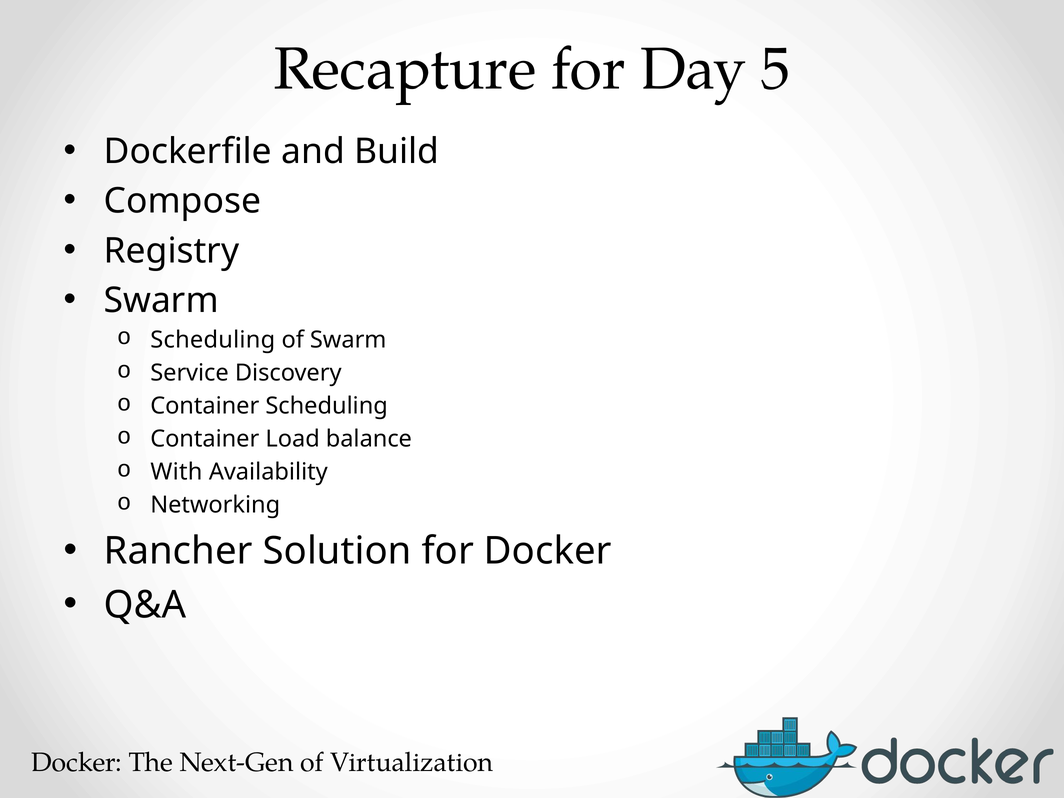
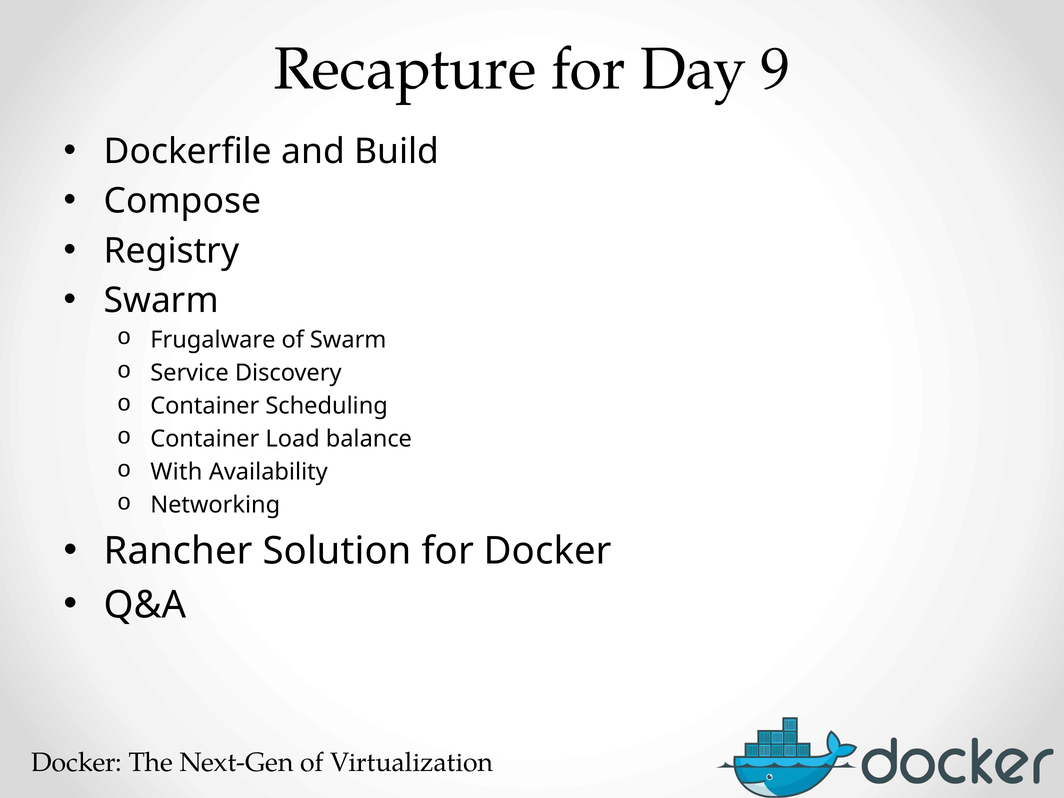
5: 5 -> 9 (775, 69)
Scheduling: Scheduling -> Frugalware (213, 340)
